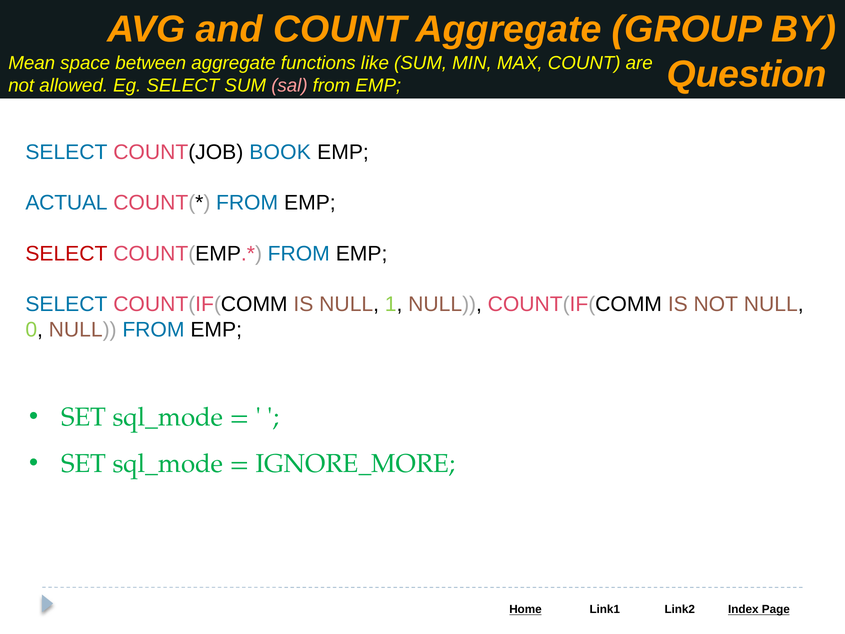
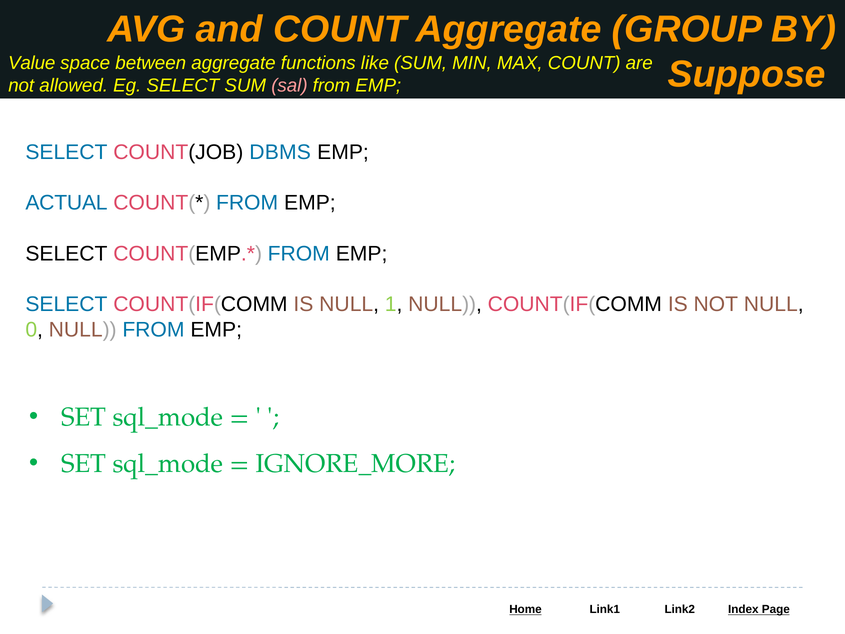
Mean: Mean -> Value (32, 63)
Question: Question -> Suppose (747, 74)
BOOK: BOOK -> DBMS (280, 152)
SELECT colour: red -> black (66, 253)
